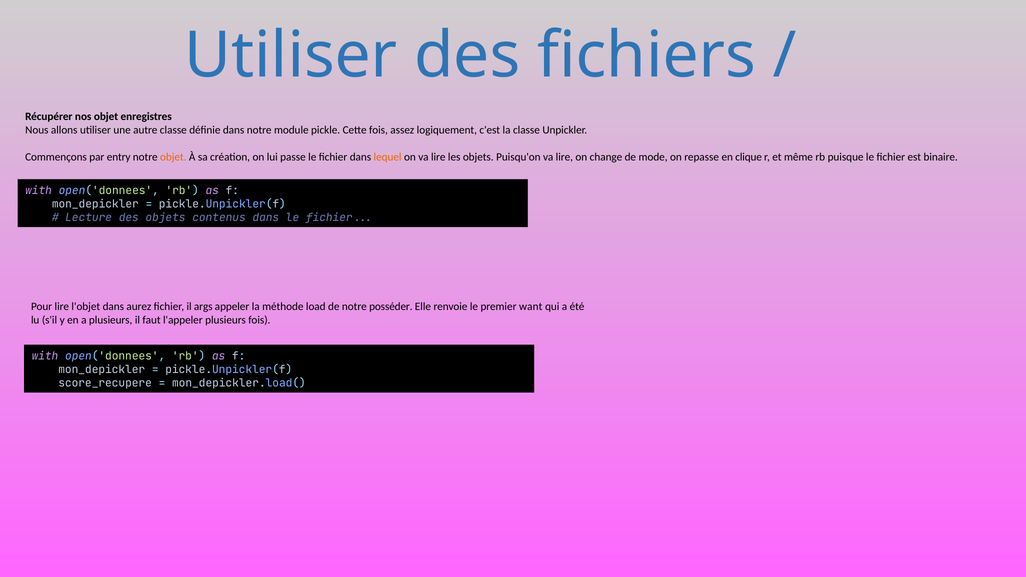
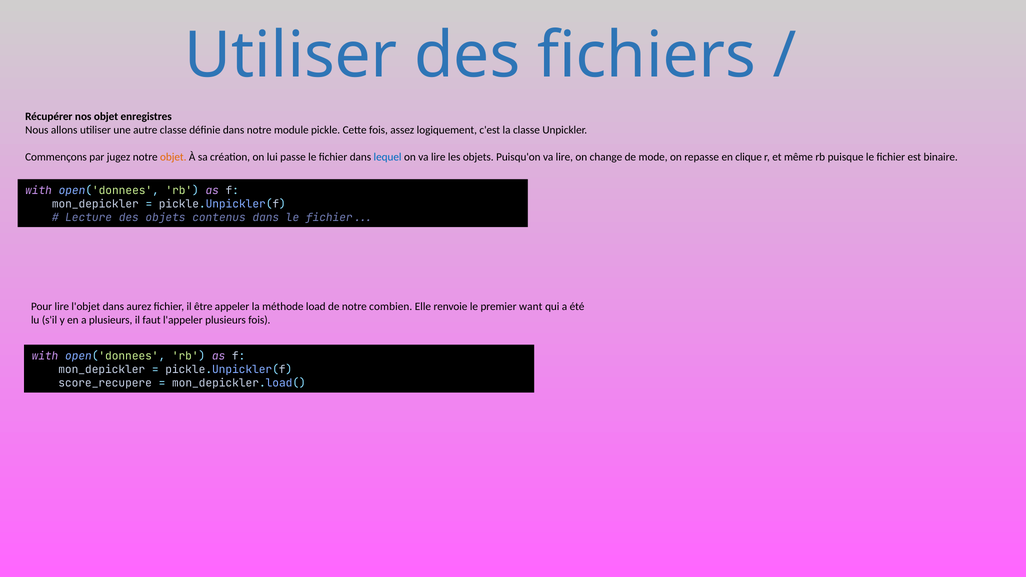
entry: entry -> jugez (119, 157)
lequel colour: orange -> blue (388, 157)
args: args -> être (203, 307)
posséder: posséder -> combien (391, 307)
